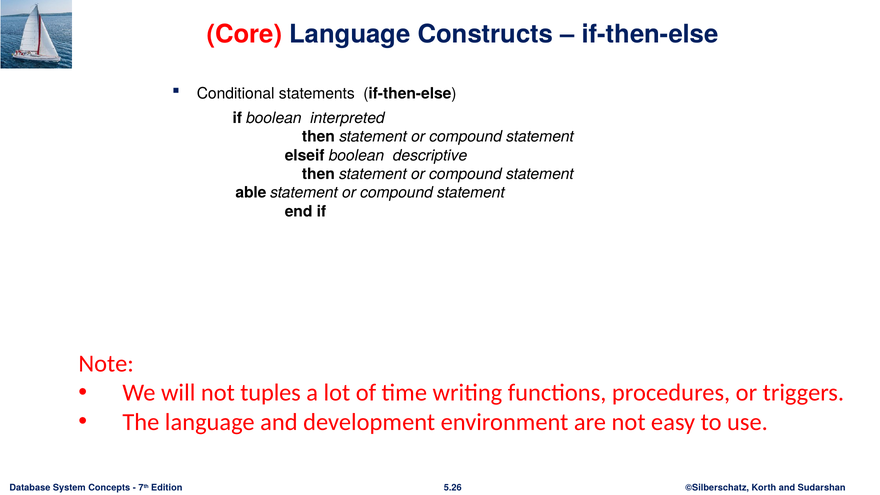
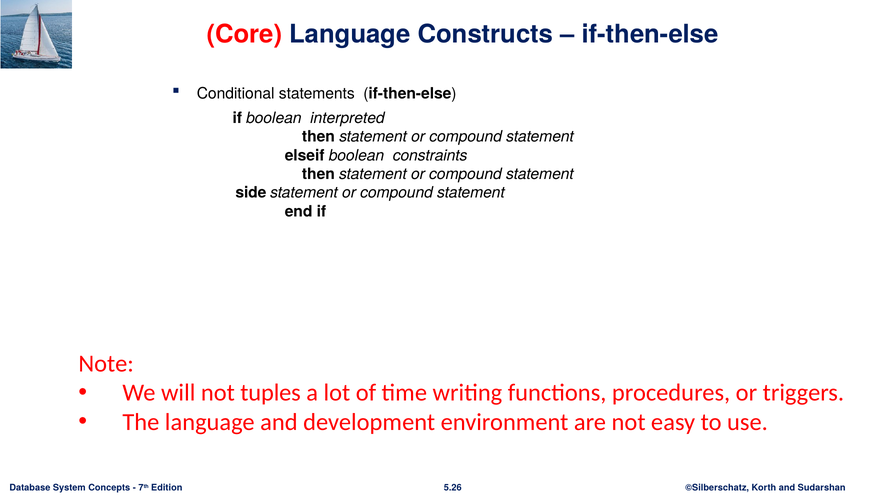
descriptive: descriptive -> constraints (430, 155)
able: able -> side (251, 193)
